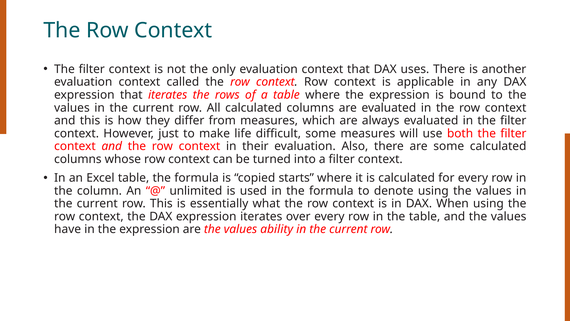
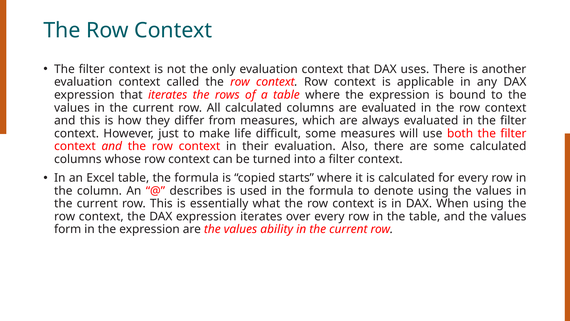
unlimited: unlimited -> describes (196, 191)
have: have -> form (68, 229)
